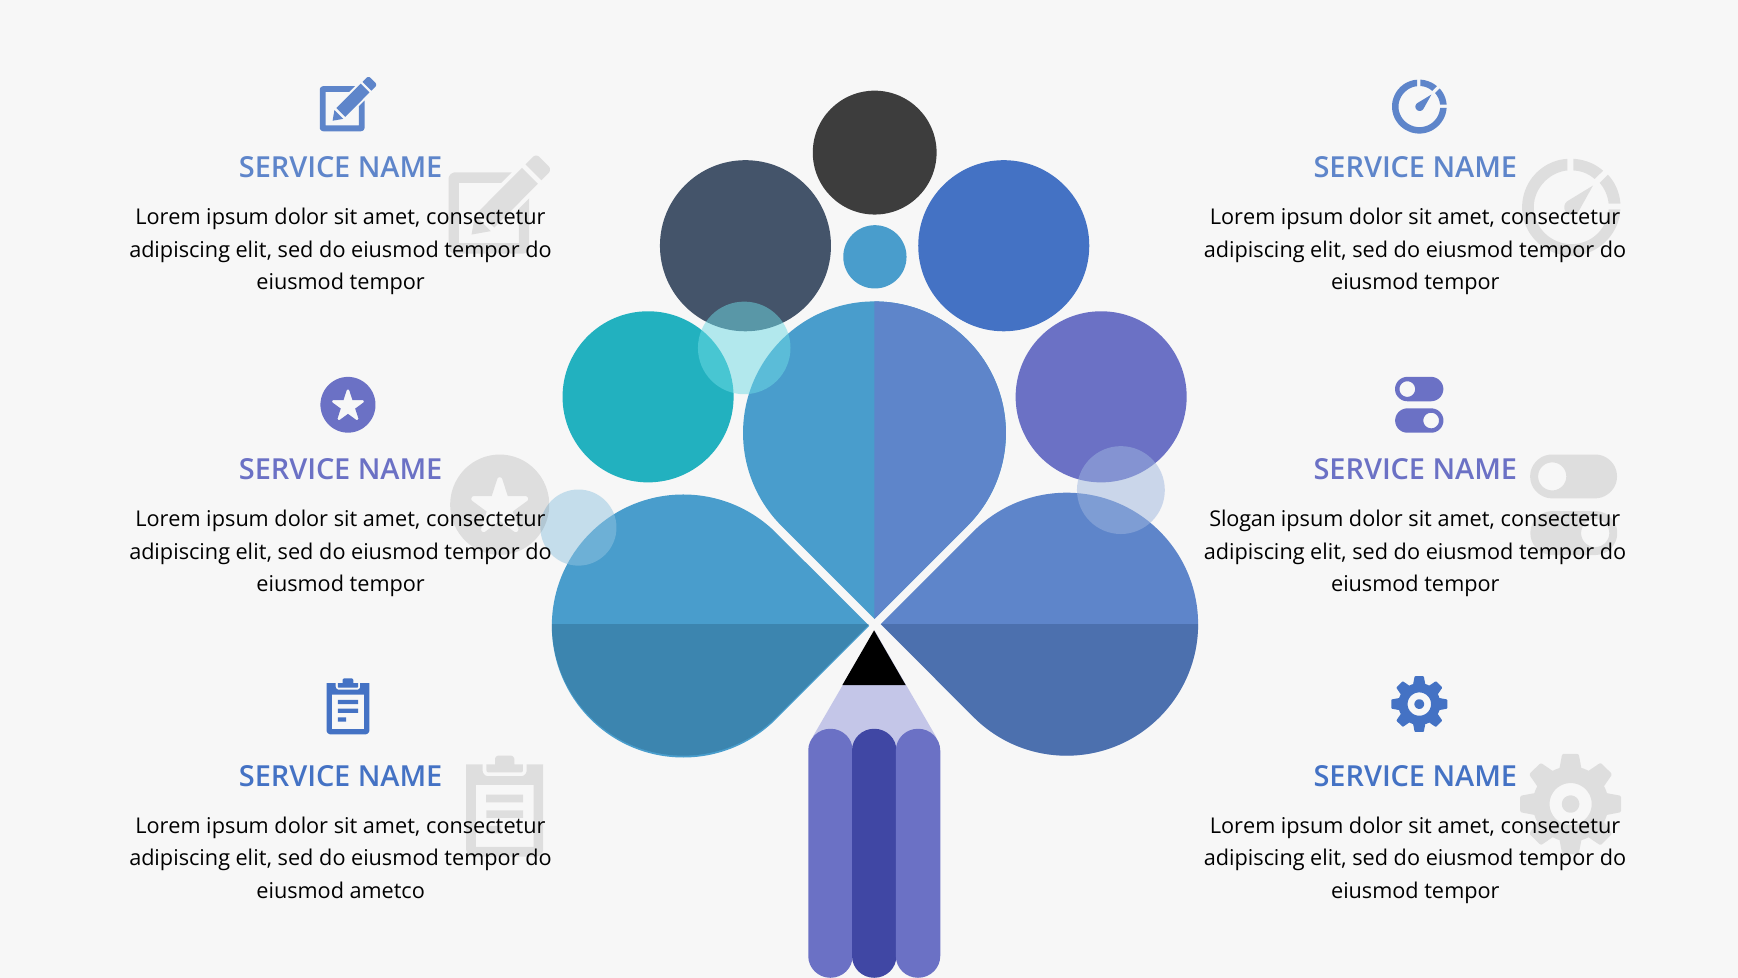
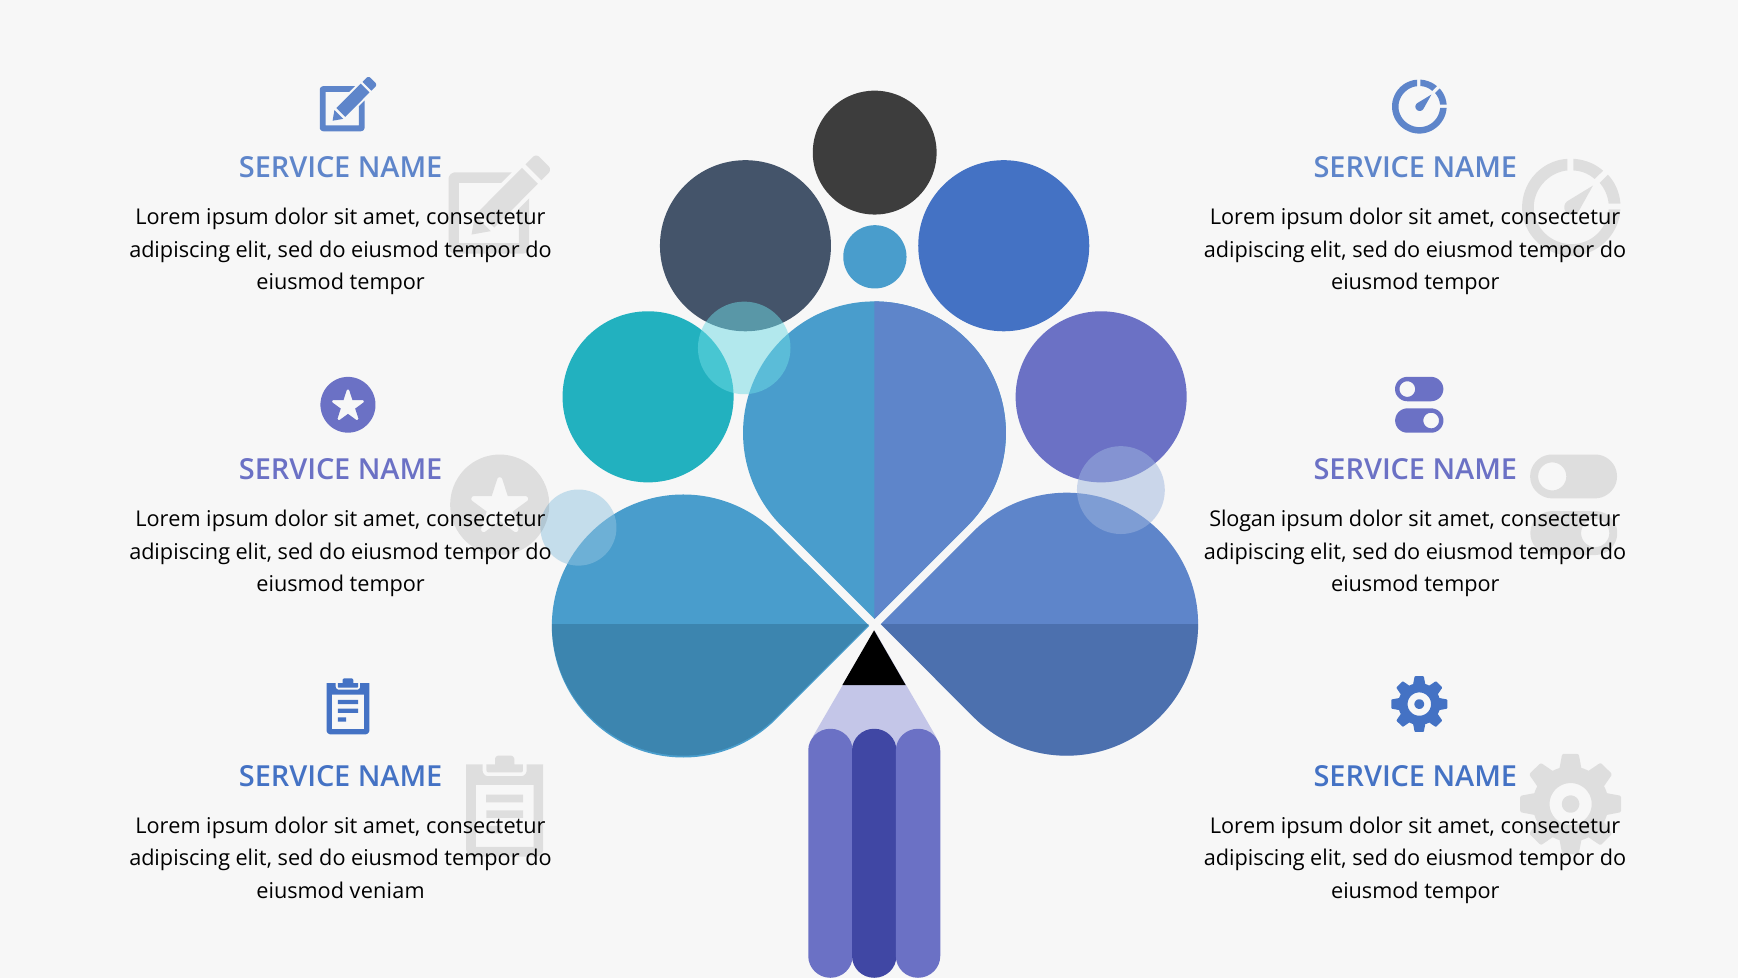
ametco: ametco -> veniam (387, 891)
